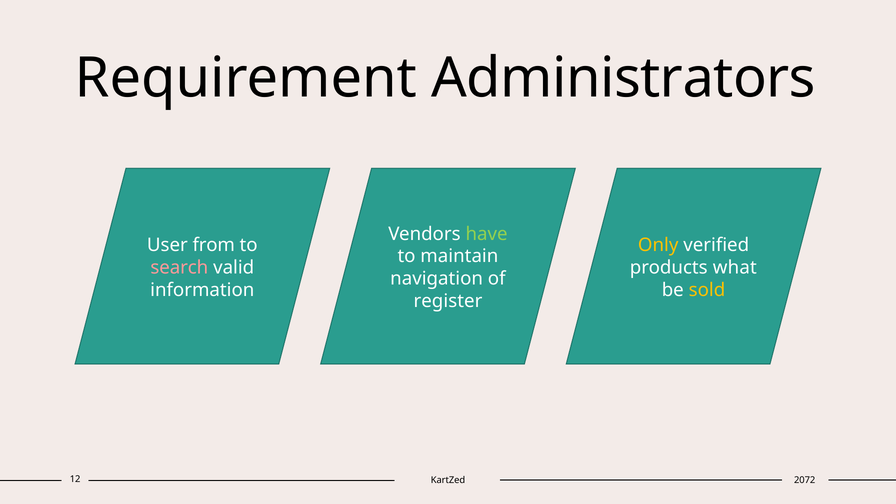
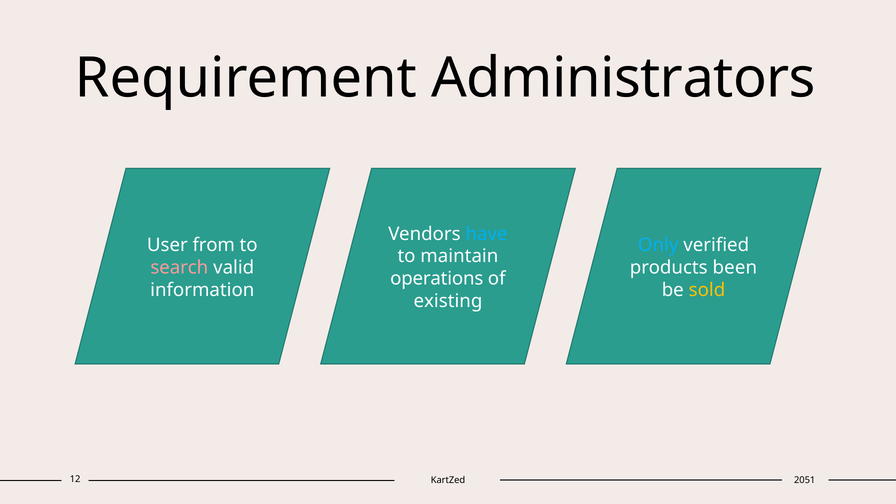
have colour: light green -> light blue (487, 234)
Only colour: yellow -> light blue (658, 245)
what: what -> been (735, 267)
navigation: navigation -> operations (437, 279)
register: register -> existing (448, 301)
2072: 2072 -> 2051 (805, 480)
